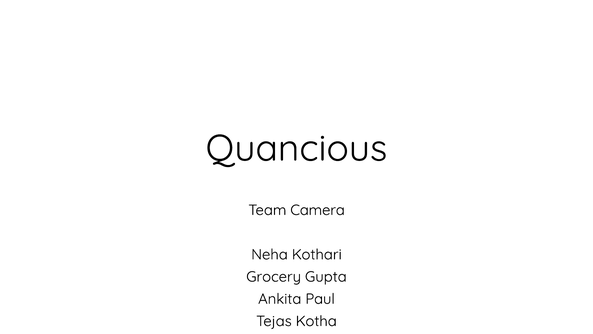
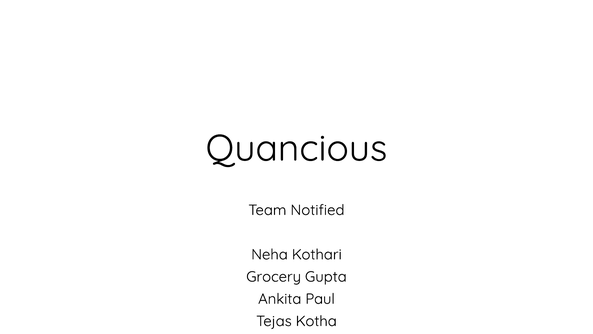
Camera: Camera -> Notified (317, 210)
